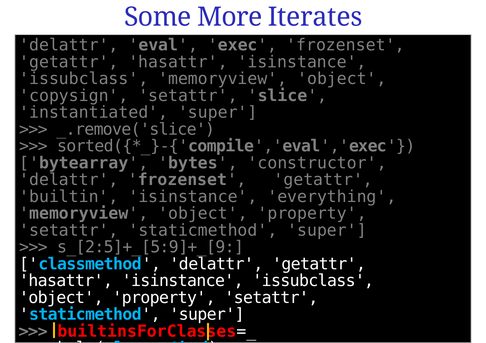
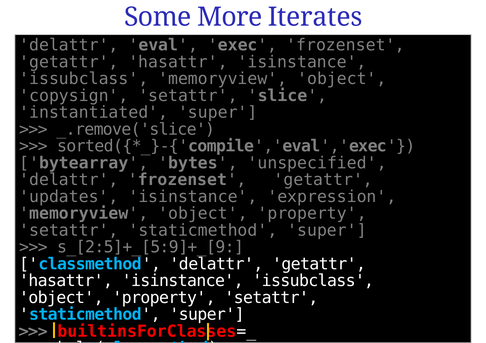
constructor: constructor -> unspecified (317, 163)
builtin: builtin -> updates (69, 196)
everything: everything -> expression (332, 196)
